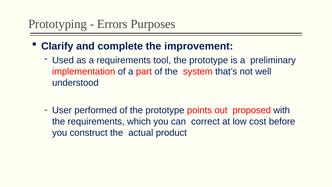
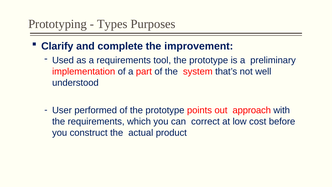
Errors: Errors -> Types (112, 24)
proposed: proposed -> approach (252, 110)
